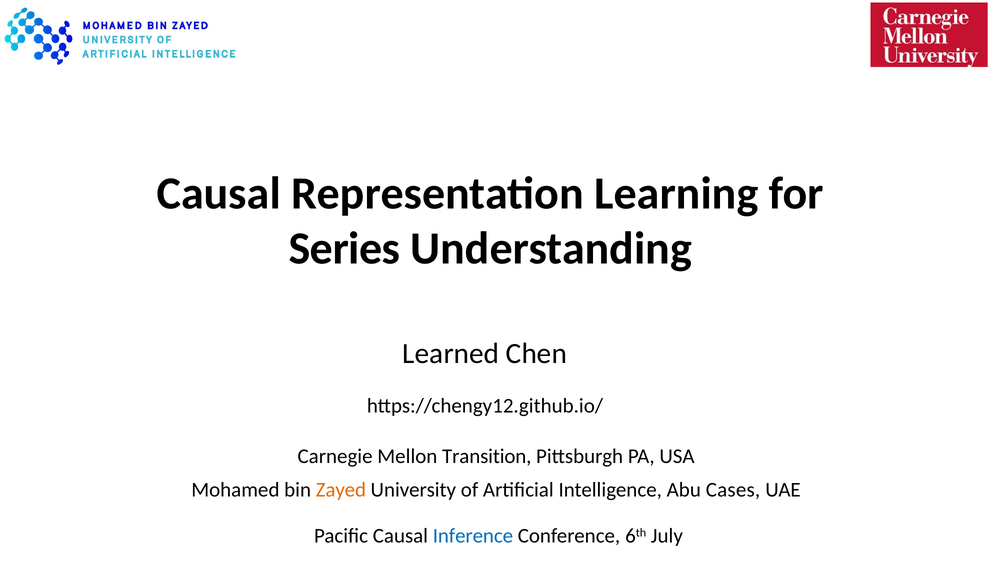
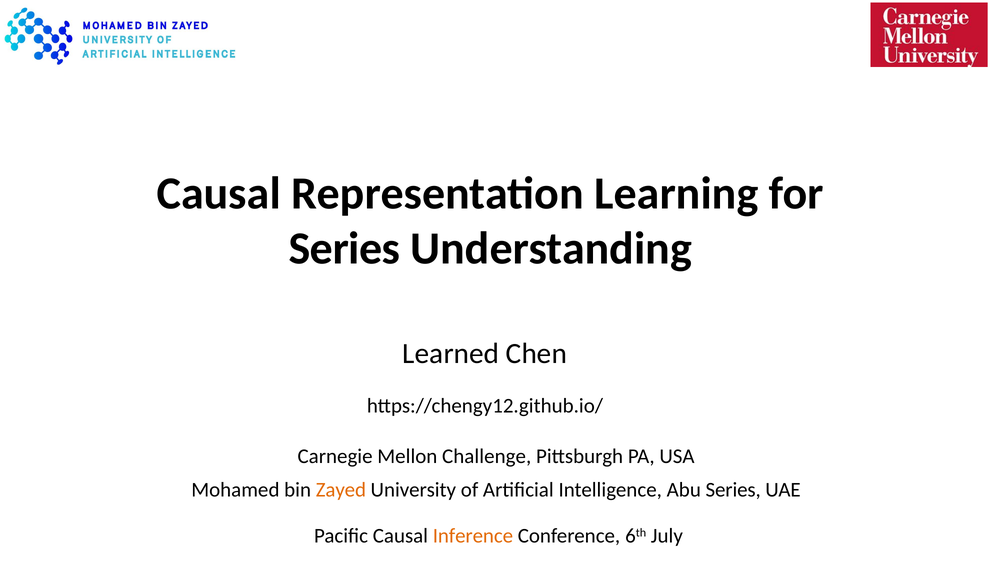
Transition: Transition -> Challenge (487, 457)
Abu Cases: Cases -> Series (733, 490)
Inference colour: blue -> orange (473, 536)
